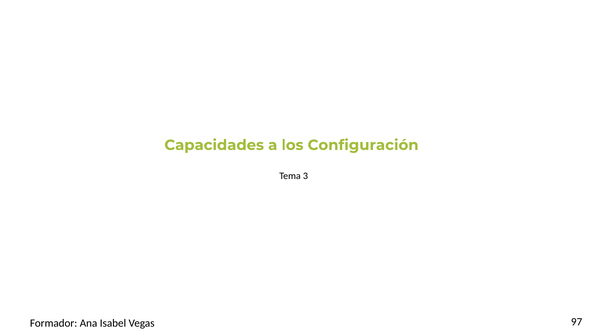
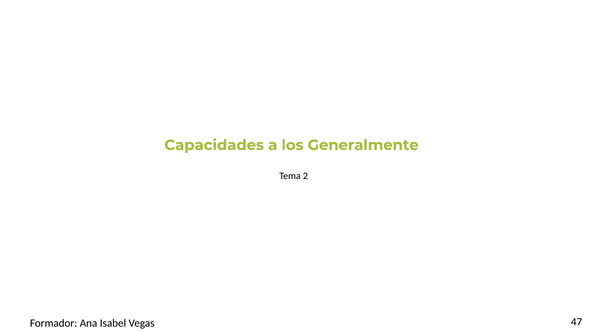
Configuración: Configuración -> Generalmente (363, 145)
3: 3 -> 2 (305, 176)
97: 97 -> 47 (577, 322)
